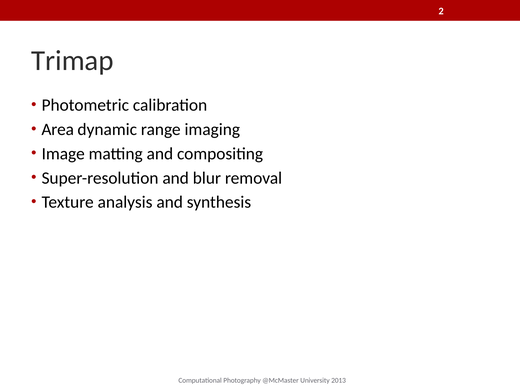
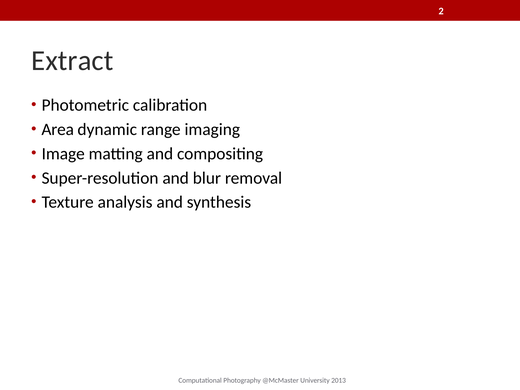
Trimap: Trimap -> Extract (72, 61)
